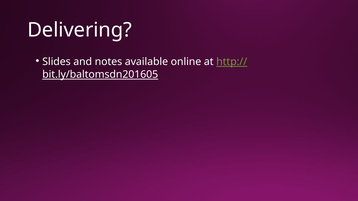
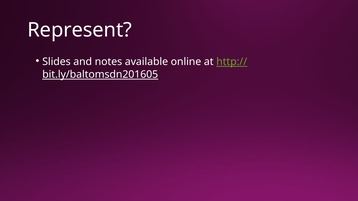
Delivering: Delivering -> Represent (80, 30)
